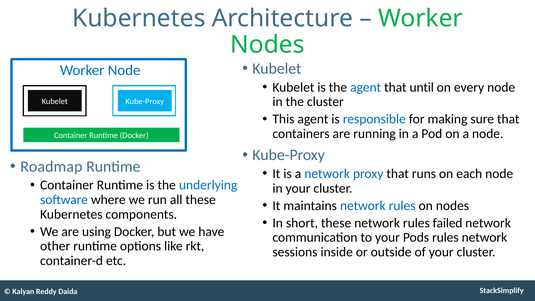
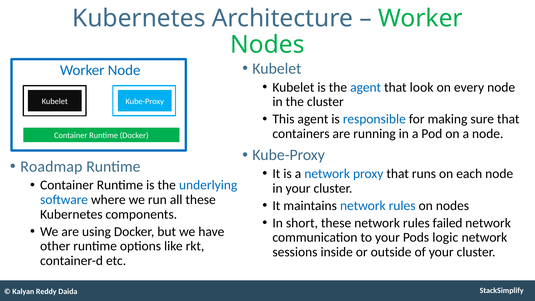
until: until -> look (422, 87)
Pods rules: rules -> logic (445, 237)
